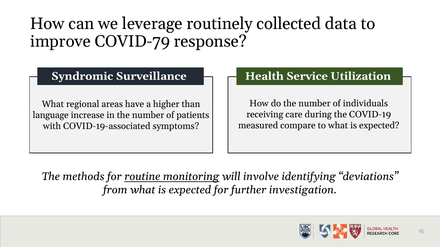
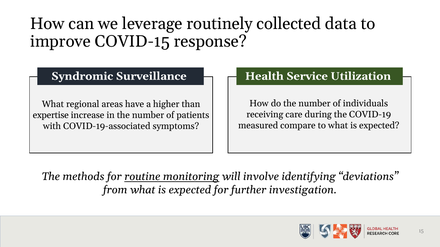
COVID-79: COVID-79 -> COVID-15 (132, 41)
language: language -> expertise (51, 115)
